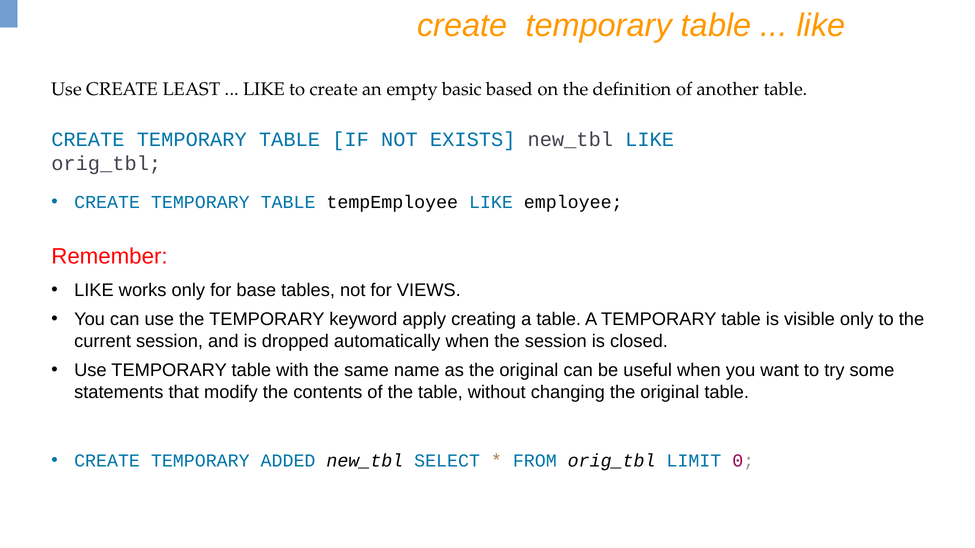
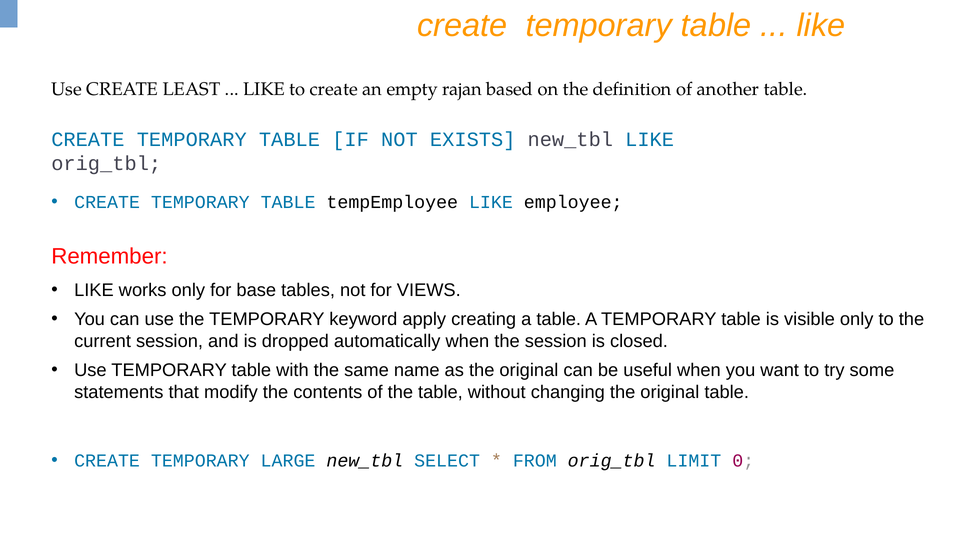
basic: basic -> rajan (462, 89)
ADDED: ADDED -> LARGE (288, 461)
